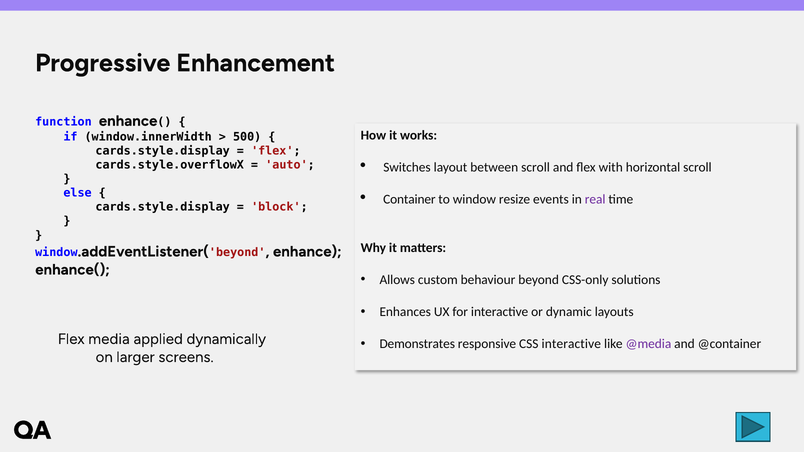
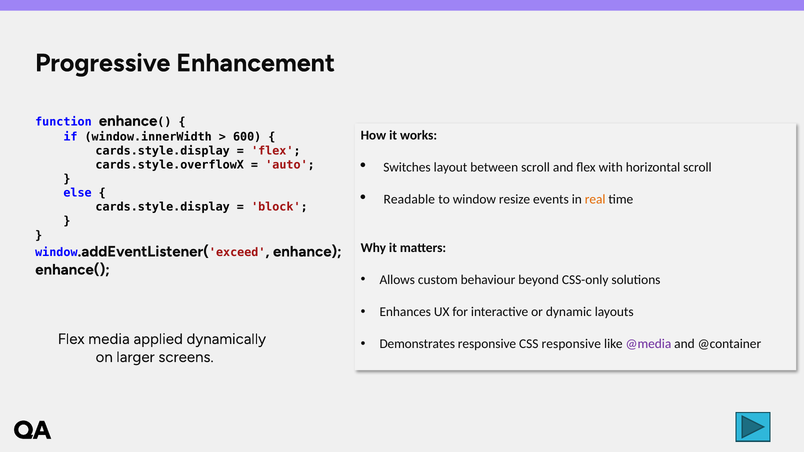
500: 500 -> 600 (247, 137)
Container: Container -> Readable (409, 200)
real colour: purple -> orange (595, 200)
beyond: beyond -> exceed (237, 253)
CSS interactive: interactive -> responsive (571, 344)
